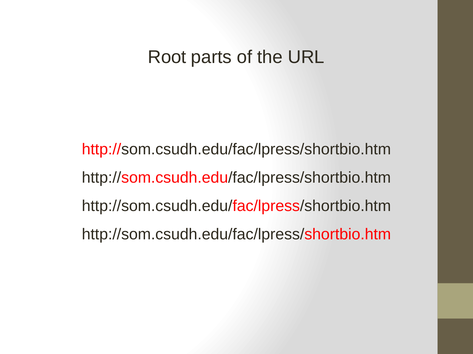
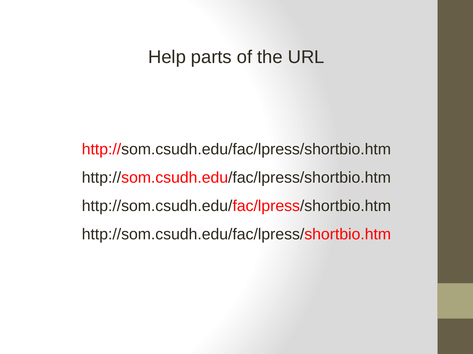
Root: Root -> Help (167, 57)
